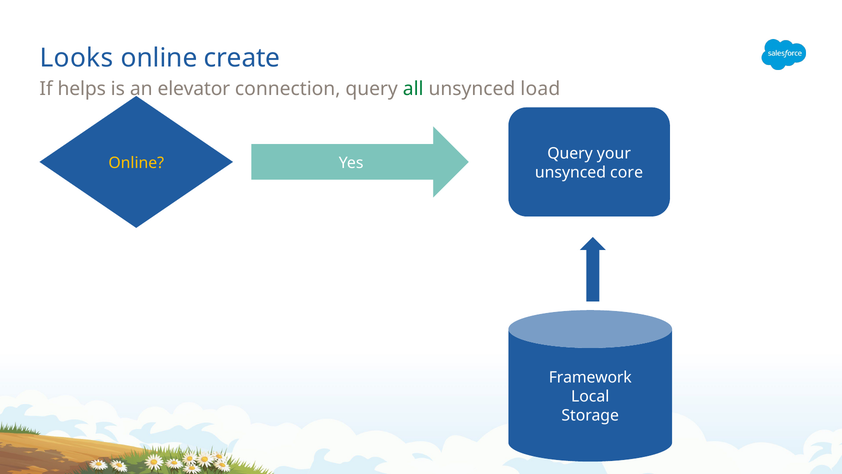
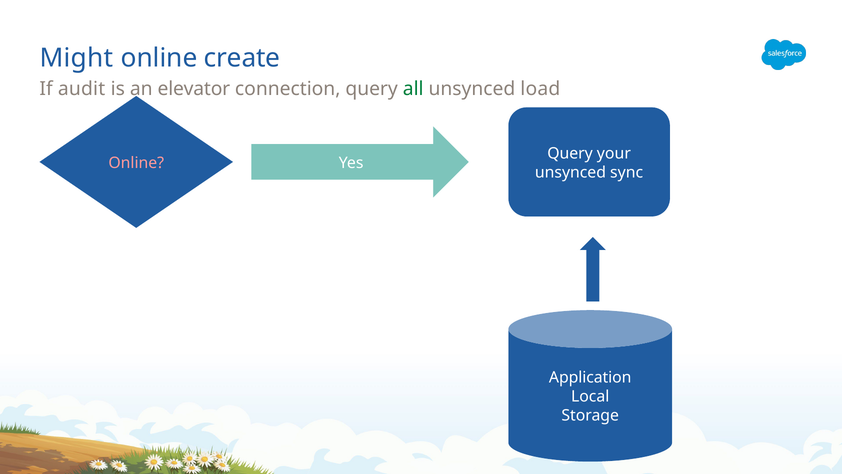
Looks: Looks -> Might (77, 58)
helps: helps -> audit (82, 89)
Online colour: yellow -> pink (136, 163)
core: core -> sync (627, 172)
Framework: Framework -> Application (590, 377)
